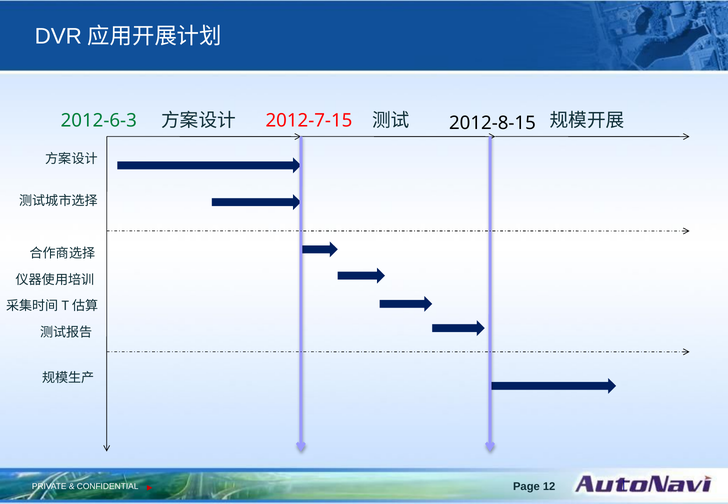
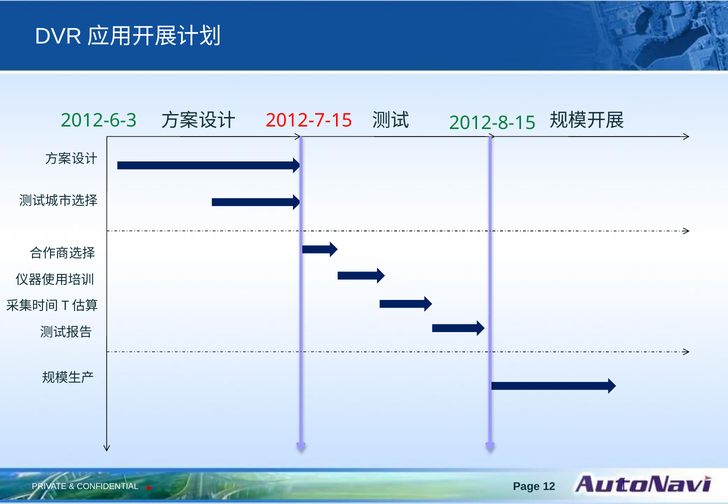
2012-8-15 colour: black -> green (492, 123)
